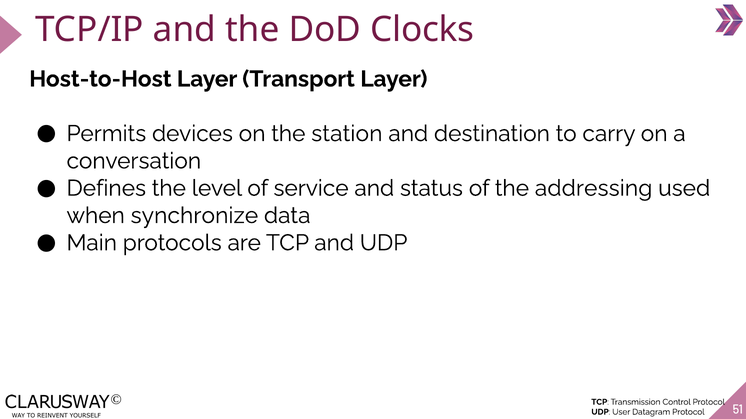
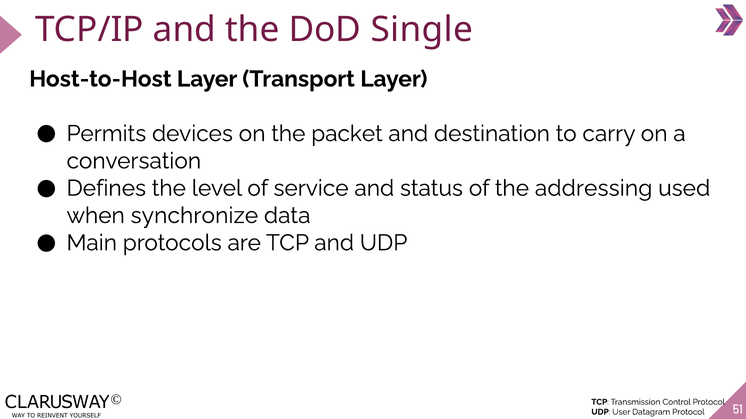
Clocks: Clocks -> Single (422, 30)
station: station -> packet (347, 134)
